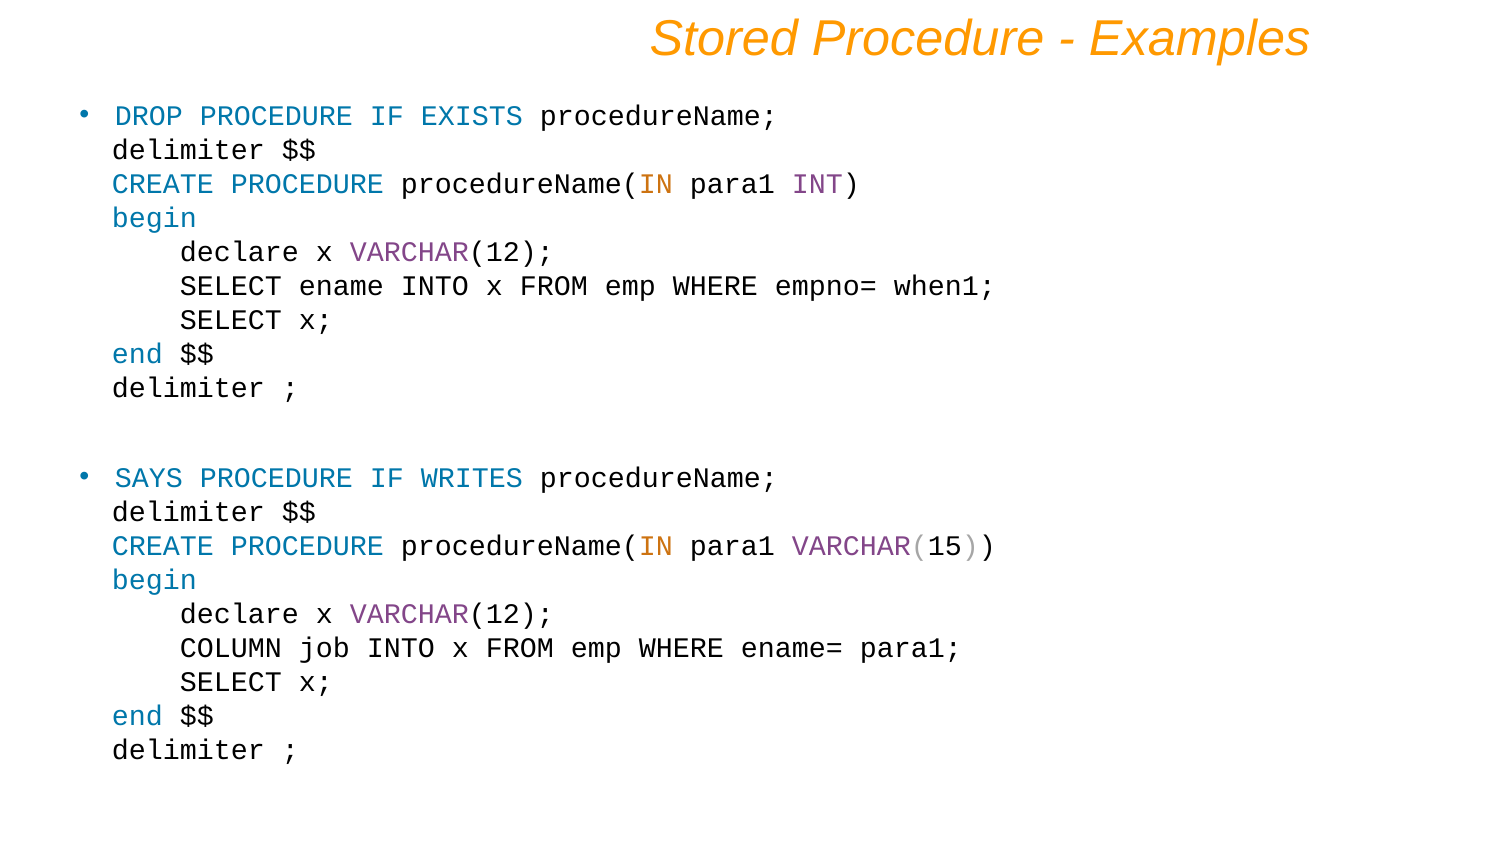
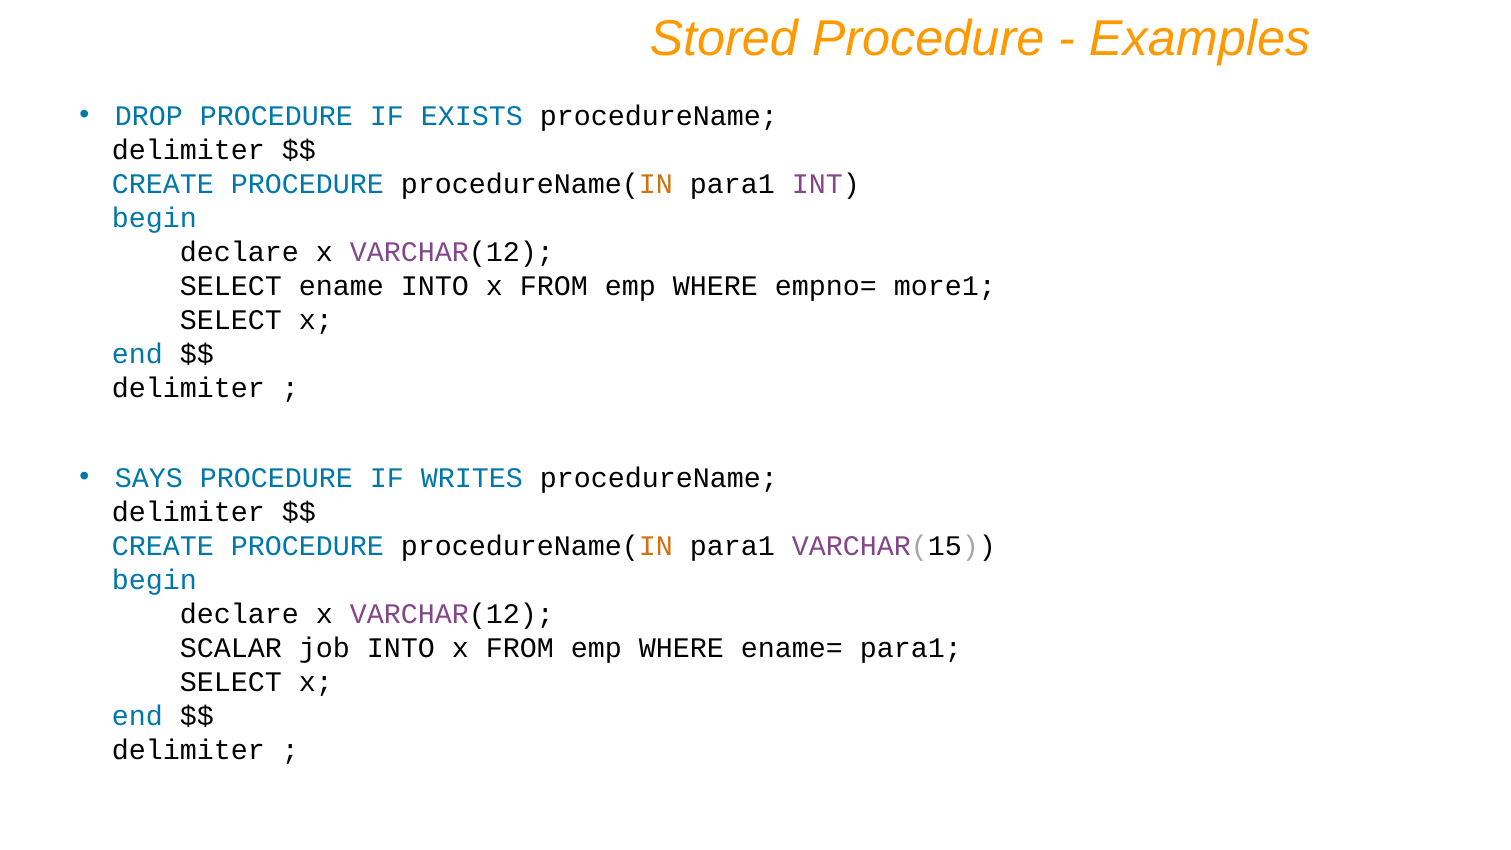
when1: when1 -> more1 (945, 286)
COLUMN: COLUMN -> SCALAR (231, 648)
